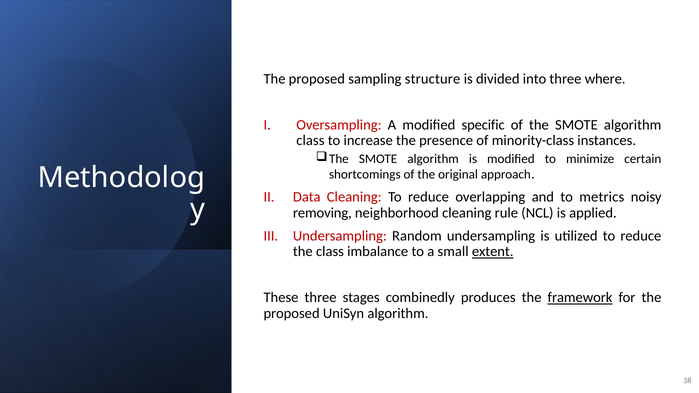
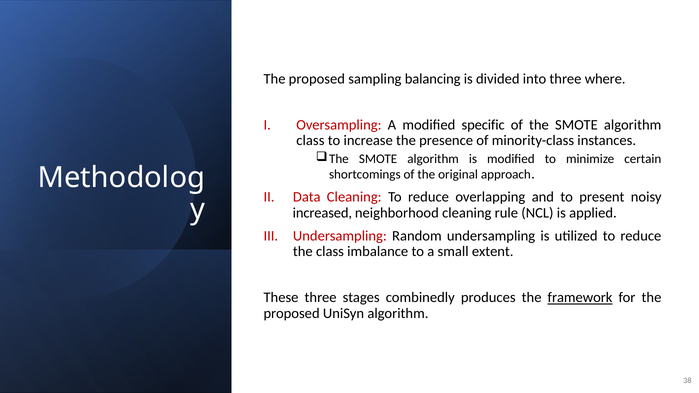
structure: structure -> balancing (433, 79)
metrics: metrics -> present (602, 197)
removing: removing -> increased (322, 213)
extent underline: present -> none (493, 252)
